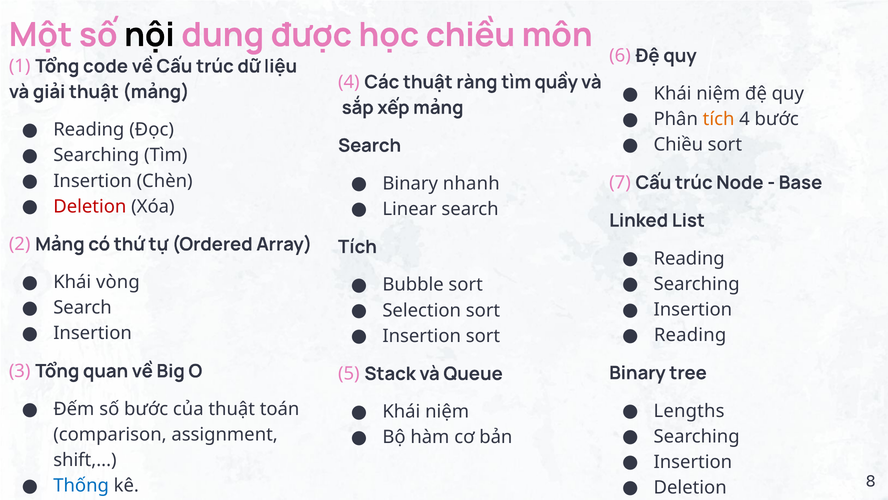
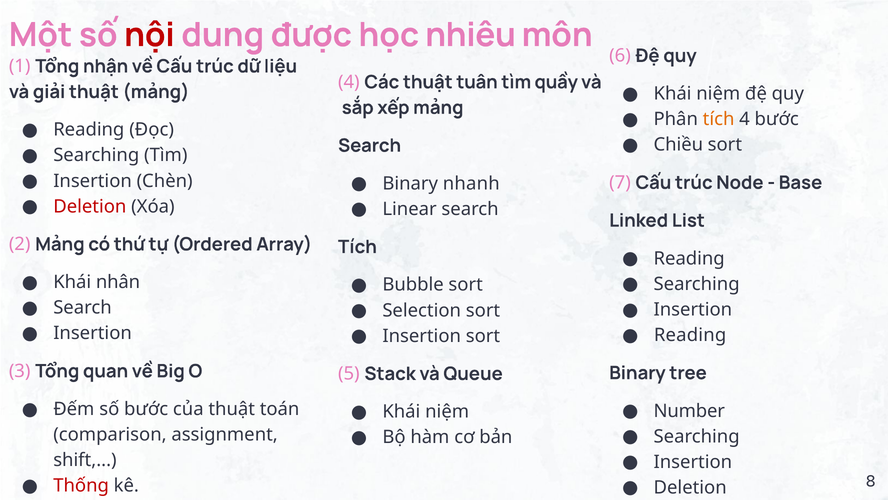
nội colour: black -> red (149, 35)
học chiều: chiều -> nhiêu (471, 35)
code: code -> nhận (106, 66)
ràng: ràng -> tuân (477, 82)
vòng: vòng -> nhân (118, 282)
Lengths: Lengths -> Number (689, 411)
Thống colour: blue -> red (81, 485)
